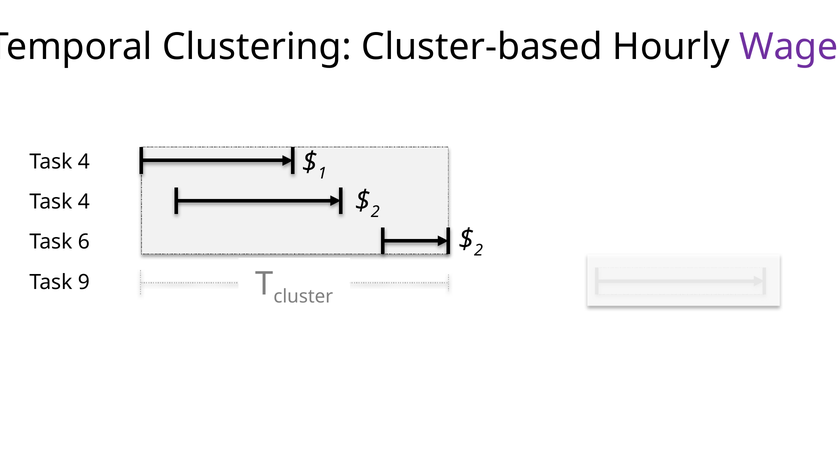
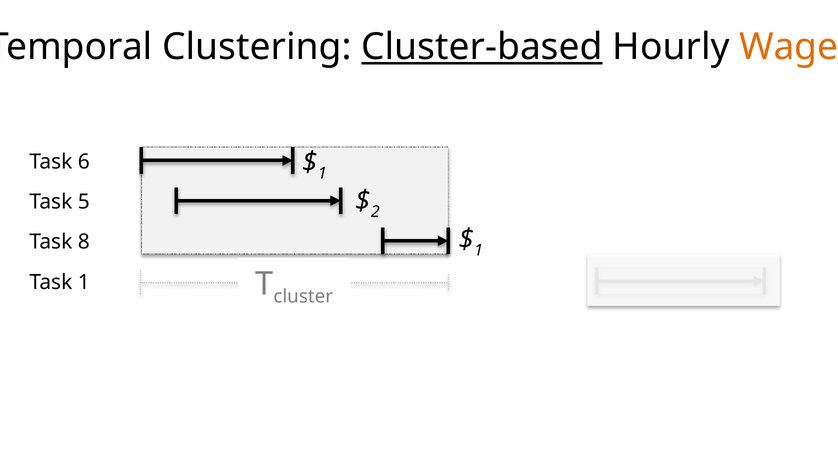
Cluster-based underline: none -> present (482, 47)
Wage colour: purple -> orange (789, 47)
4: 4 -> 6 (84, 162)
4: 4 -> 5 (84, 202)
2: 2 -> 1 (479, 250)
6: 6 -> 8 (84, 242)
Task 9: 9 -> 1 (84, 282)
